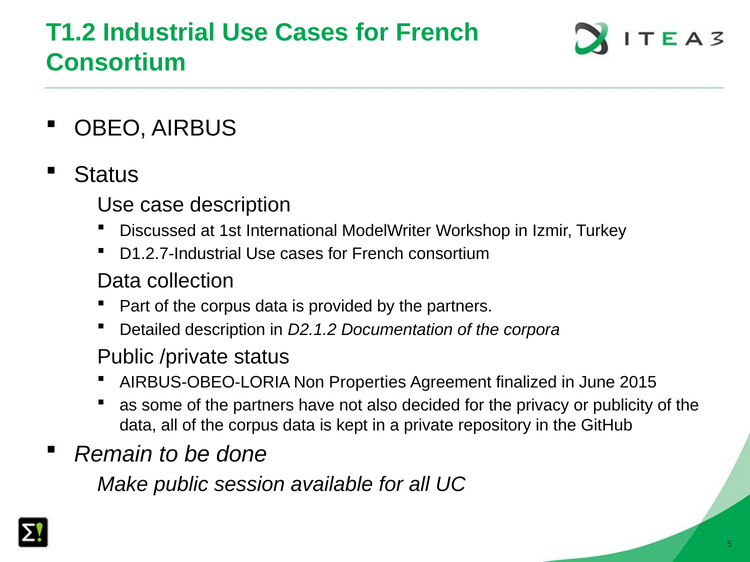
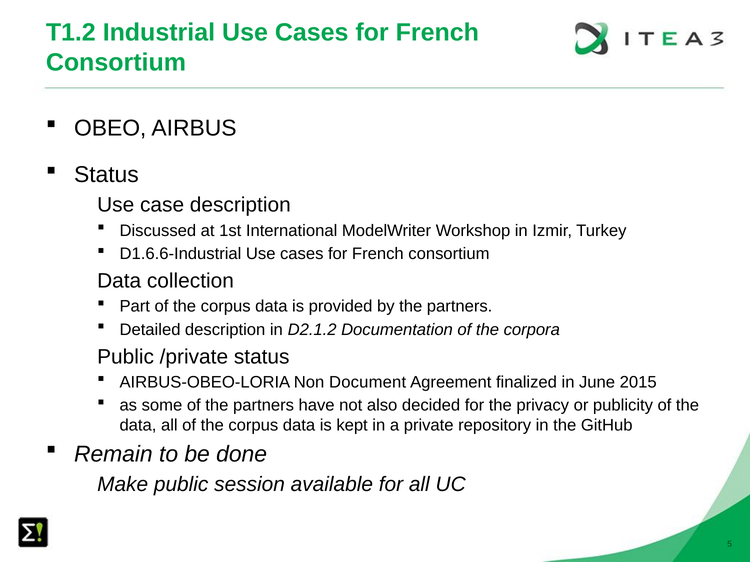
D1.2.7-Industrial: D1.2.7-Industrial -> D1.6.6-Industrial (180, 254)
Properties: Properties -> Document (368, 382)
